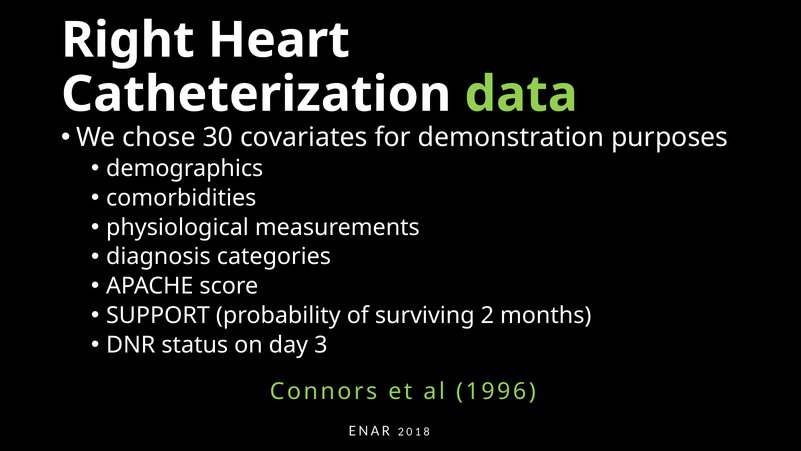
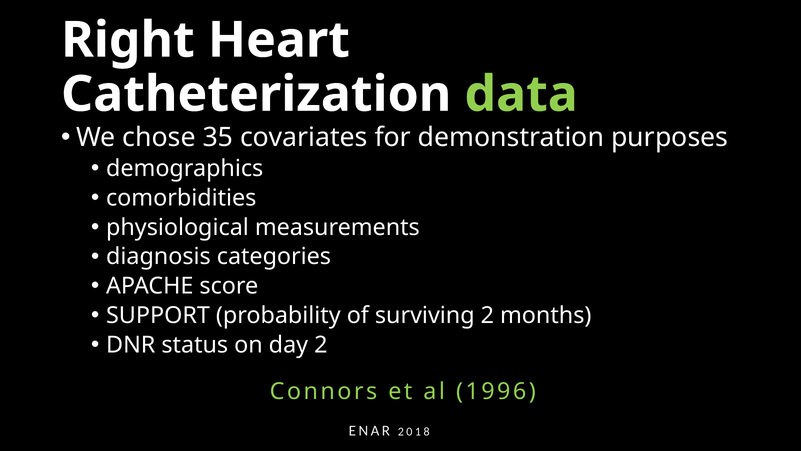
30: 30 -> 35 (218, 137)
day 3: 3 -> 2 (321, 345)
